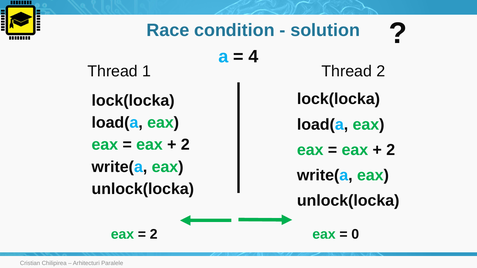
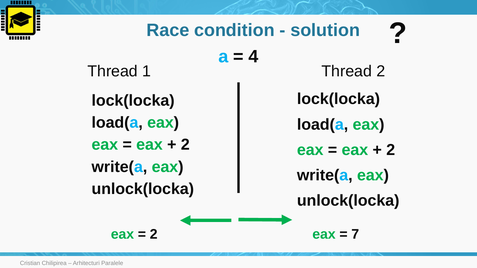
0: 0 -> 7 (355, 235)
